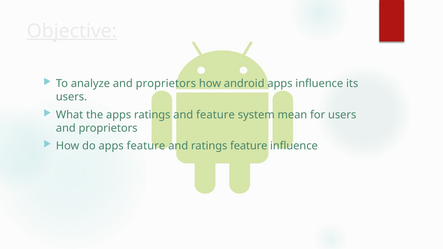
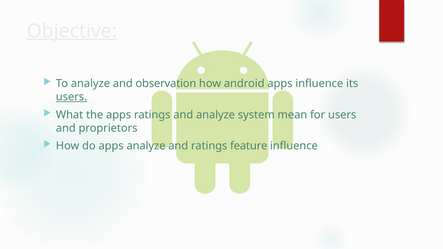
analyze and proprietors: proprietors -> observation (166, 84)
users underline: none -> present (71, 97)
and feature: feature -> analyze (216, 115)
apps feature: feature -> analyze (146, 146)
